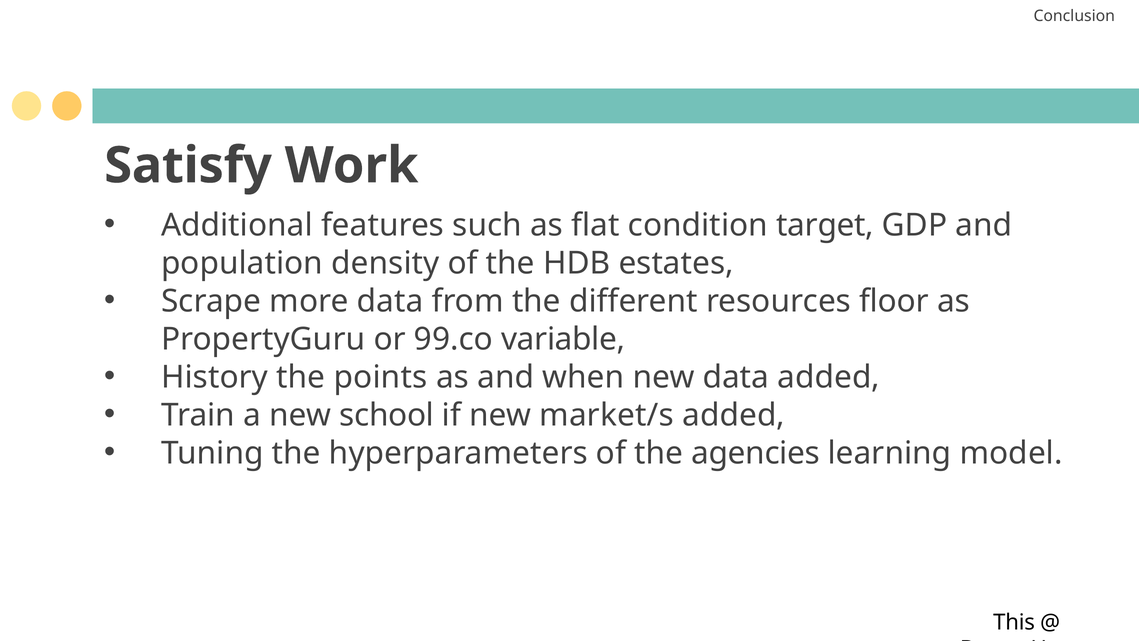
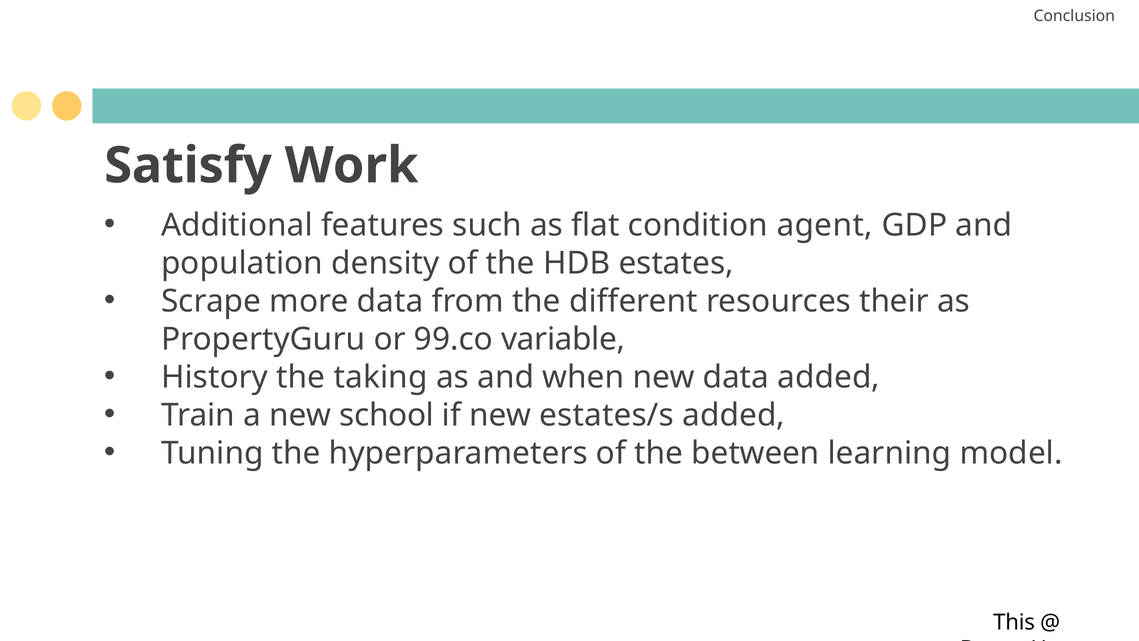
target: target -> agent (825, 225)
floor: floor -> their (894, 301)
points: points -> taking (381, 377)
market/s: market/s -> estates/s (607, 415)
agencies: agencies -> between (756, 453)
